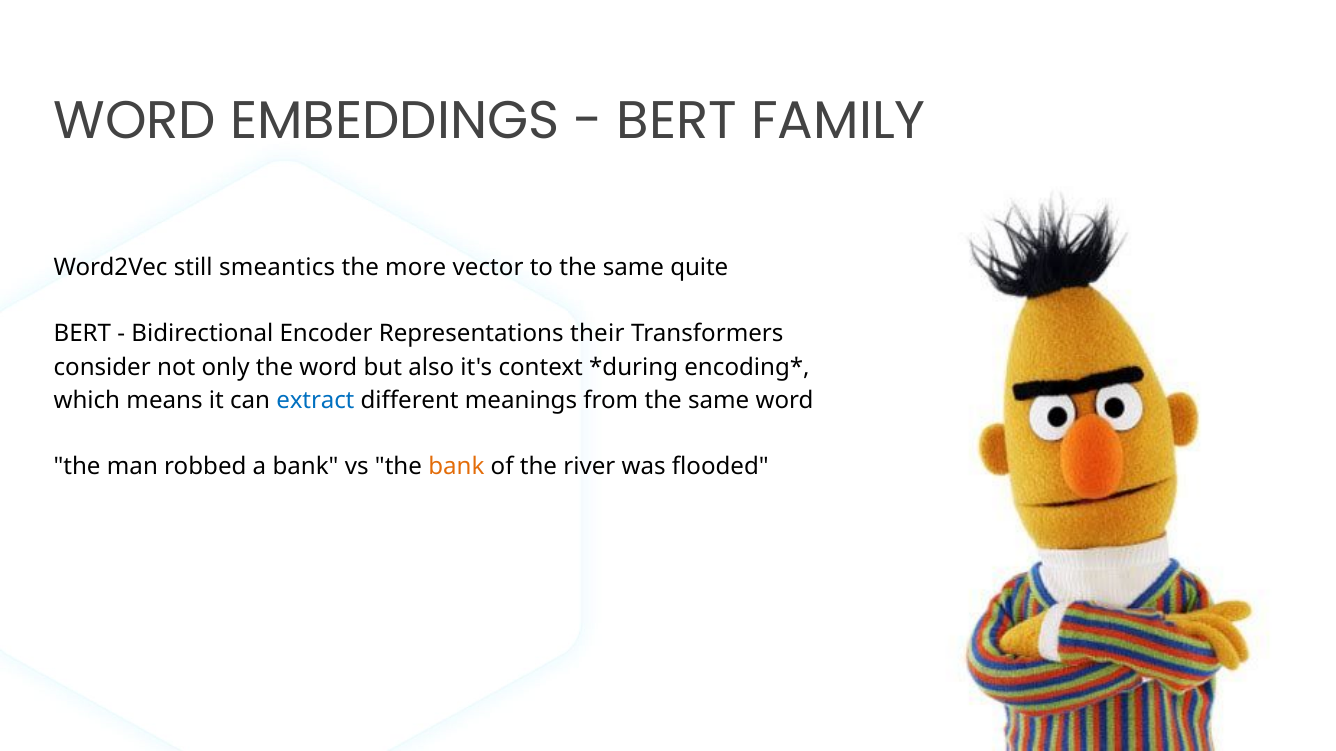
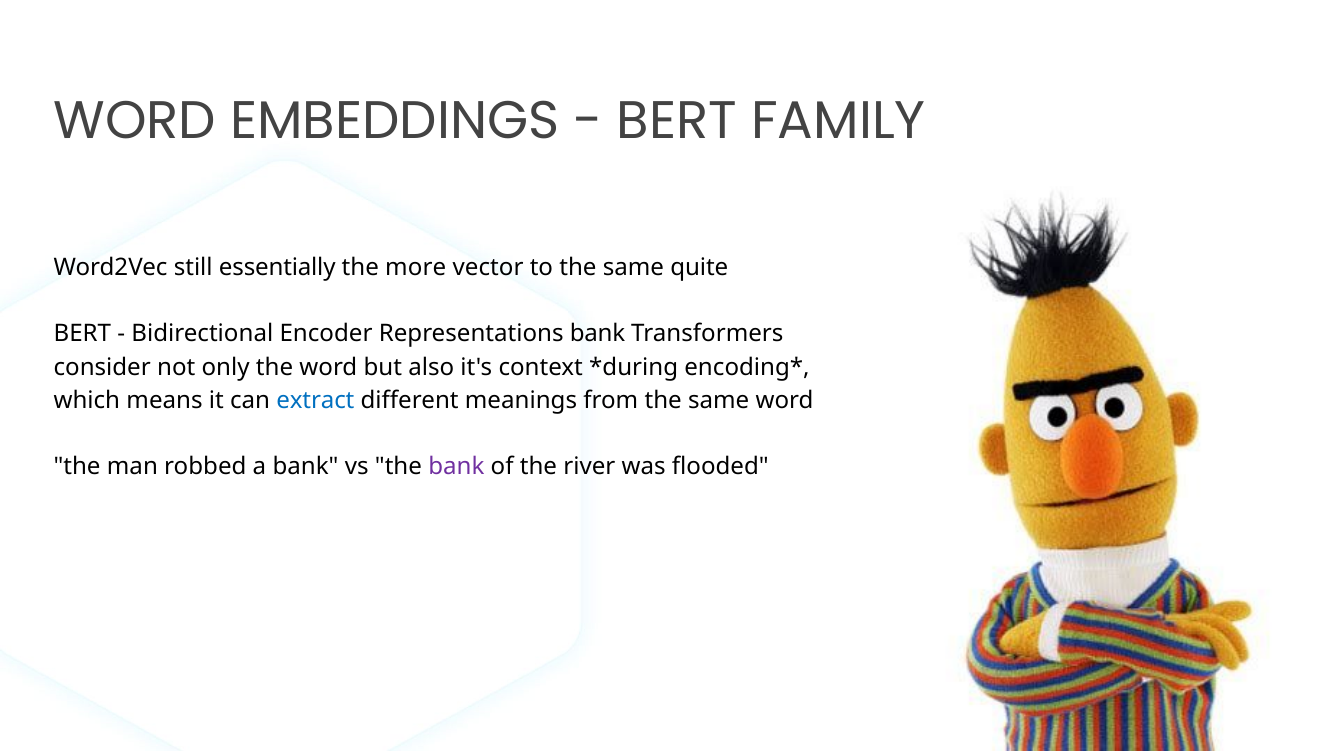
smeantics: smeantics -> essentially (277, 267)
Representations their: their -> bank (598, 334)
bank colour: orange -> purple (456, 467)
